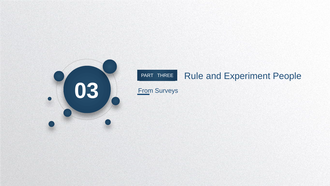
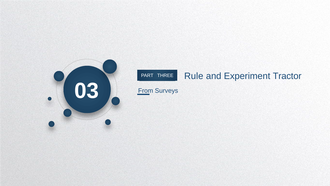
People: People -> Tractor (287, 76)
